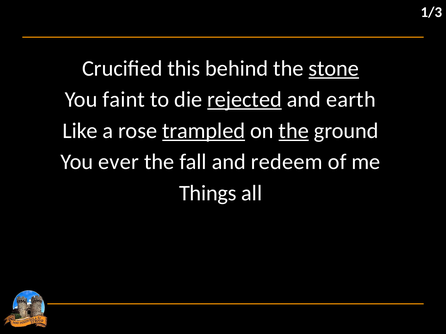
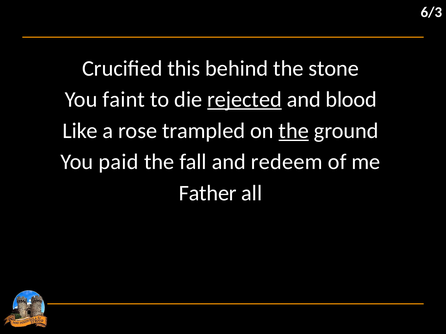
1/3: 1/3 -> 6/3 (431, 12)
stone underline: present -> none (334, 69)
earth: earth -> blood (351, 100)
trampled underline: present -> none (204, 131)
ever: ever -> paid (119, 162)
Things: Things -> Father (208, 193)
